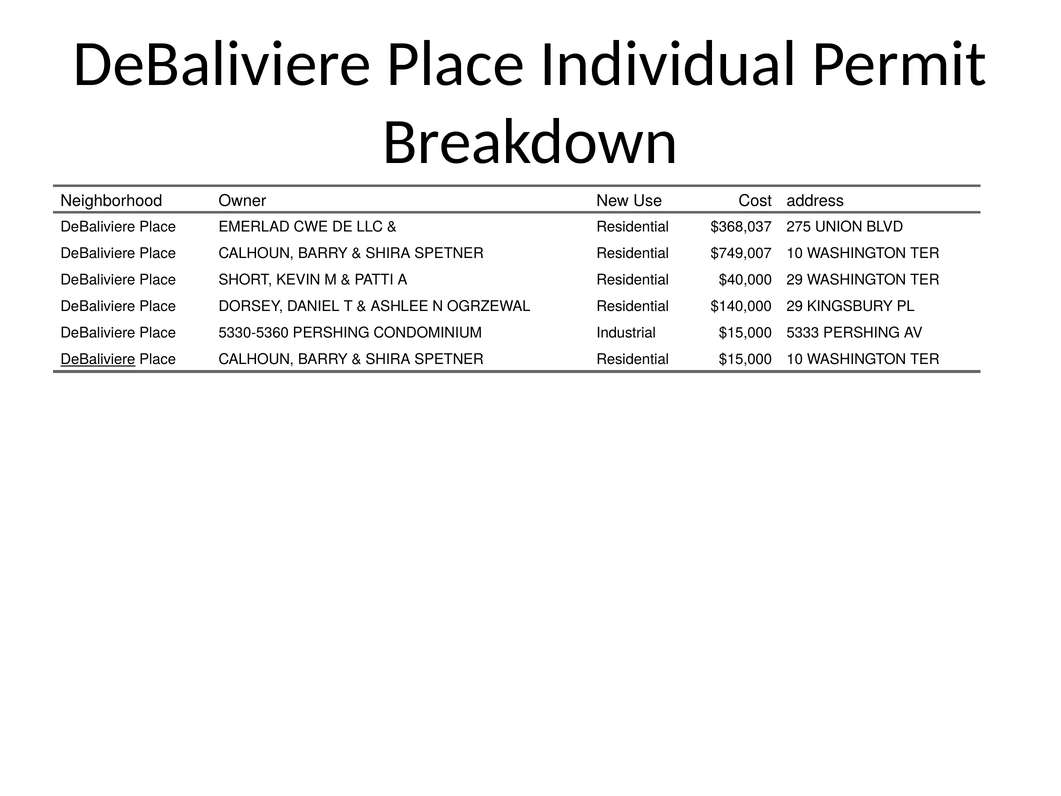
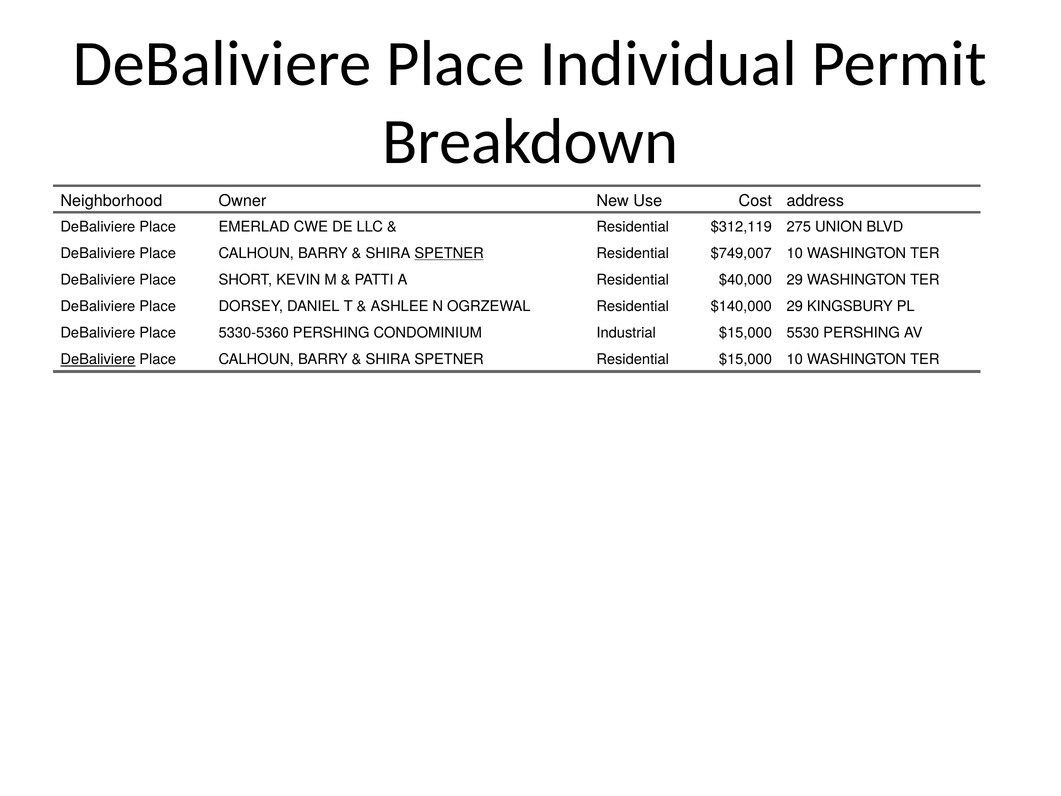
$368,037: $368,037 -> $312,119 (741, 227)
SPETNER underline: none -> present (449, 253)
5333: 5333 -> 5530 (803, 333)
